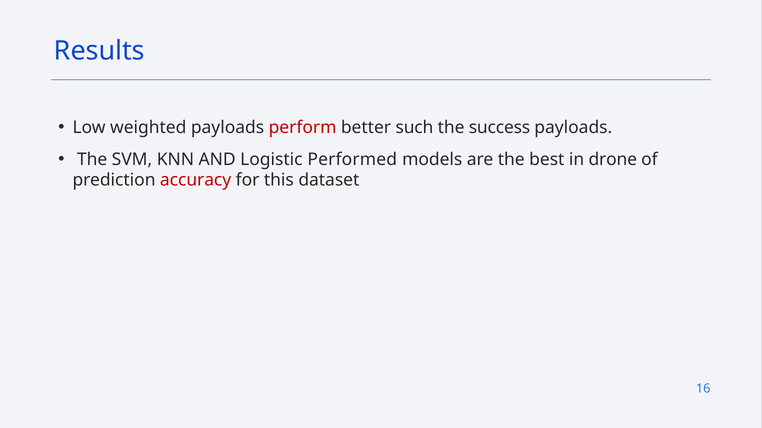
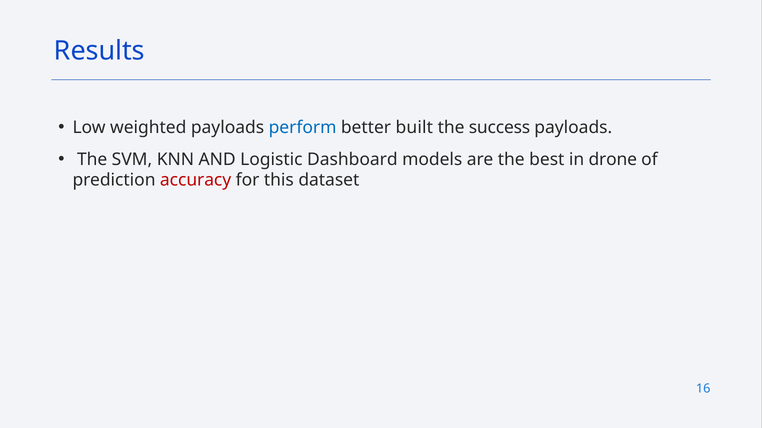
perform colour: red -> blue (303, 127)
such: such -> built (414, 127)
Performed: Performed -> Dashboard (352, 159)
